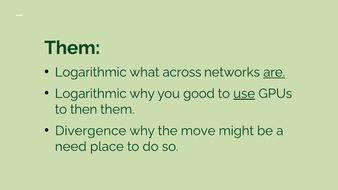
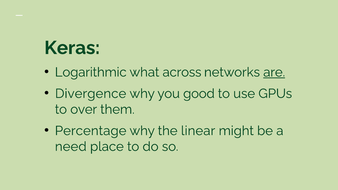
Them: Them -> Keras (72, 48)
Logarithmic: Logarithmic -> Divergence (91, 94)
use underline: present -> none (244, 94)
then: then -> over (84, 109)
Divergence: Divergence -> Percentage (91, 131)
move: move -> linear (198, 131)
